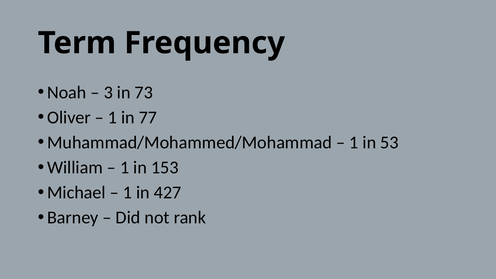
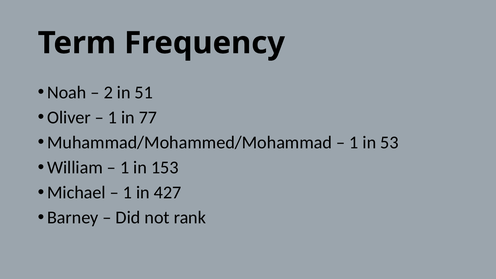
3: 3 -> 2 (108, 92)
73: 73 -> 51 (144, 92)
